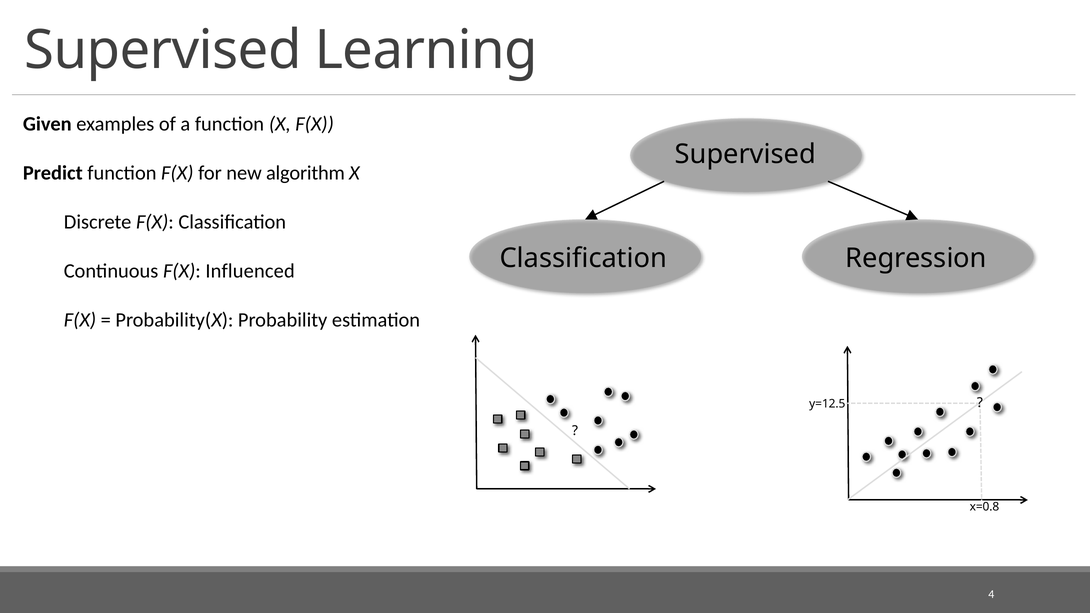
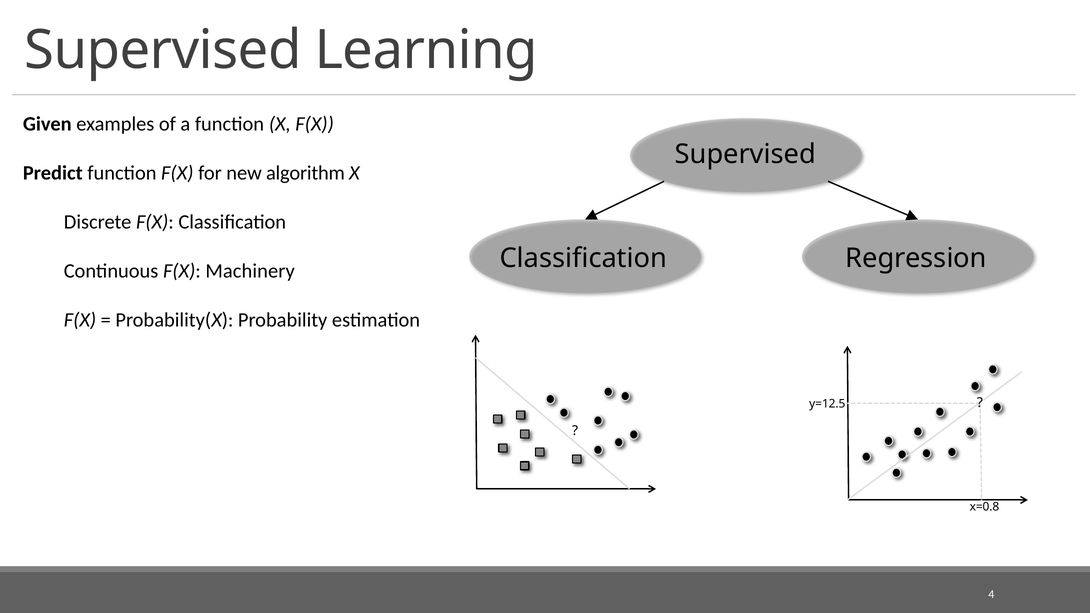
Influenced: Influenced -> Machinery (250, 271)
